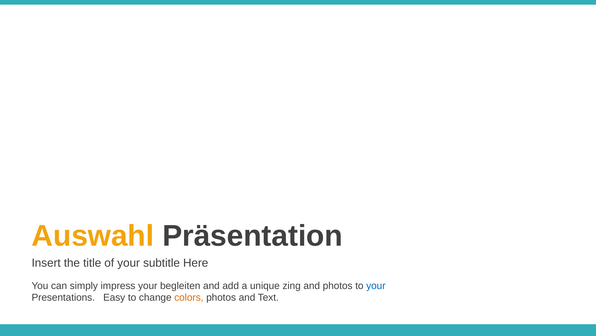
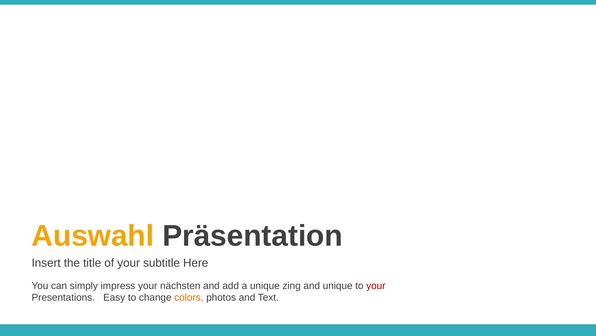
begleiten: begleiten -> nächsten (180, 285)
and photos: photos -> unique (338, 285)
your colour: blue -> red (376, 285)
